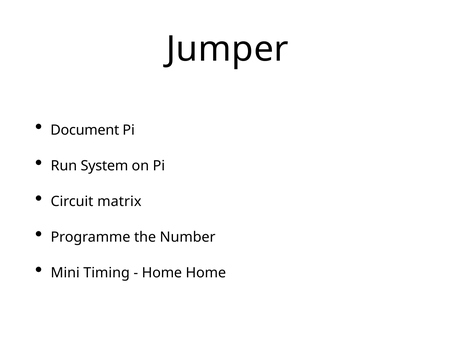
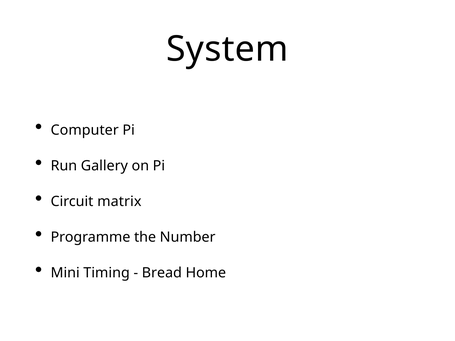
Jumper: Jumper -> System (227, 49)
Document: Document -> Computer (85, 130)
System: System -> Gallery (104, 166)
Home: Home -> Bread (162, 273)
